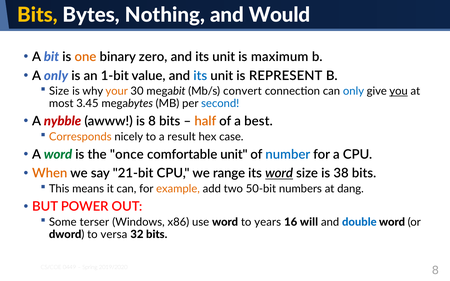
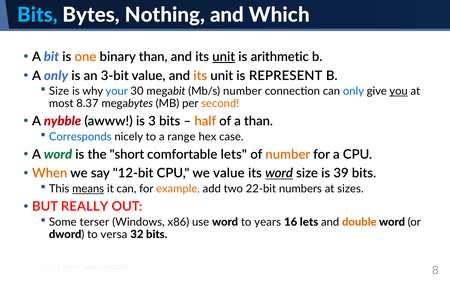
Bits colour: yellow -> light blue (37, 15)
Would: Would -> Which (279, 15)
binary zero: zero -> than (153, 57)
unit underline: none -> present (224, 57)
maximum: maximum -> arithmetic (280, 57)
1-bit: 1-bit -> 3-bit (115, 76)
its colour: blue -> orange (200, 76)
your colour: orange -> blue (117, 91)
Mb/s convert: convert -> number (242, 91)
3.45: 3.45 -> 8.37 (87, 103)
second colour: blue -> orange (220, 103)
is 8: 8 -> 3 (152, 121)
a best: best -> than (259, 121)
Corresponds colour: orange -> blue (80, 137)
result: result -> range (181, 137)
once: once -> short (127, 155)
comfortable unit: unit -> lets (234, 155)
number colour: blue -> orange (288, 155)
21-bit: 21-bit -> 12-bit (133, 173)
we range: range -> value (229, 173)
38: 38 -> 39 (341, 173)
means underline: none -> present (88, 189)
50-bit: 50-bit -> 22-bit (261, 189)
dang: dang -> sizes (350, 189)
POWER: POWER -> REALLY (85, 207)
16 will: will -> lets (309, 222)
double colour: blue -> orange (359, 222)
